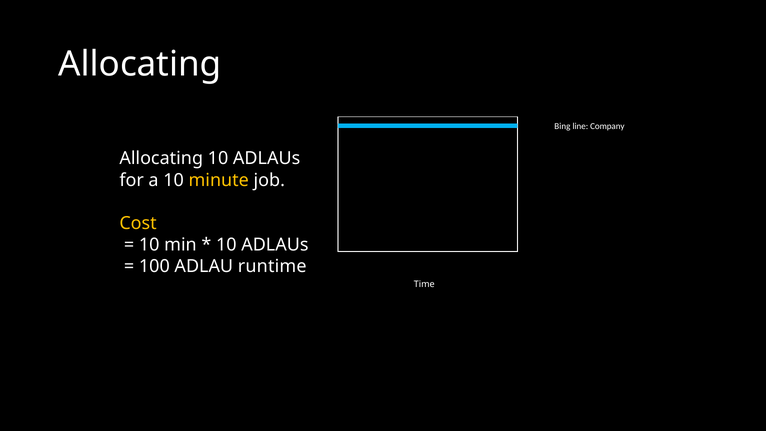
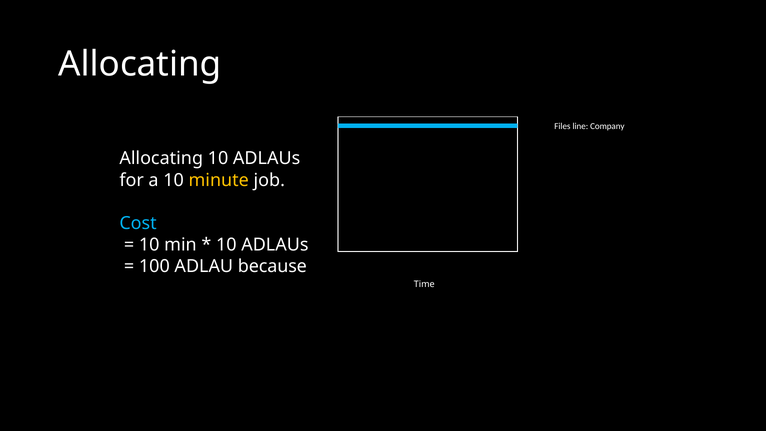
Bing: Bing -> Files (562, 126)
Cost colour: yellow -> light blue (138, 223)
runtime: runtime -> because (272, 266)
